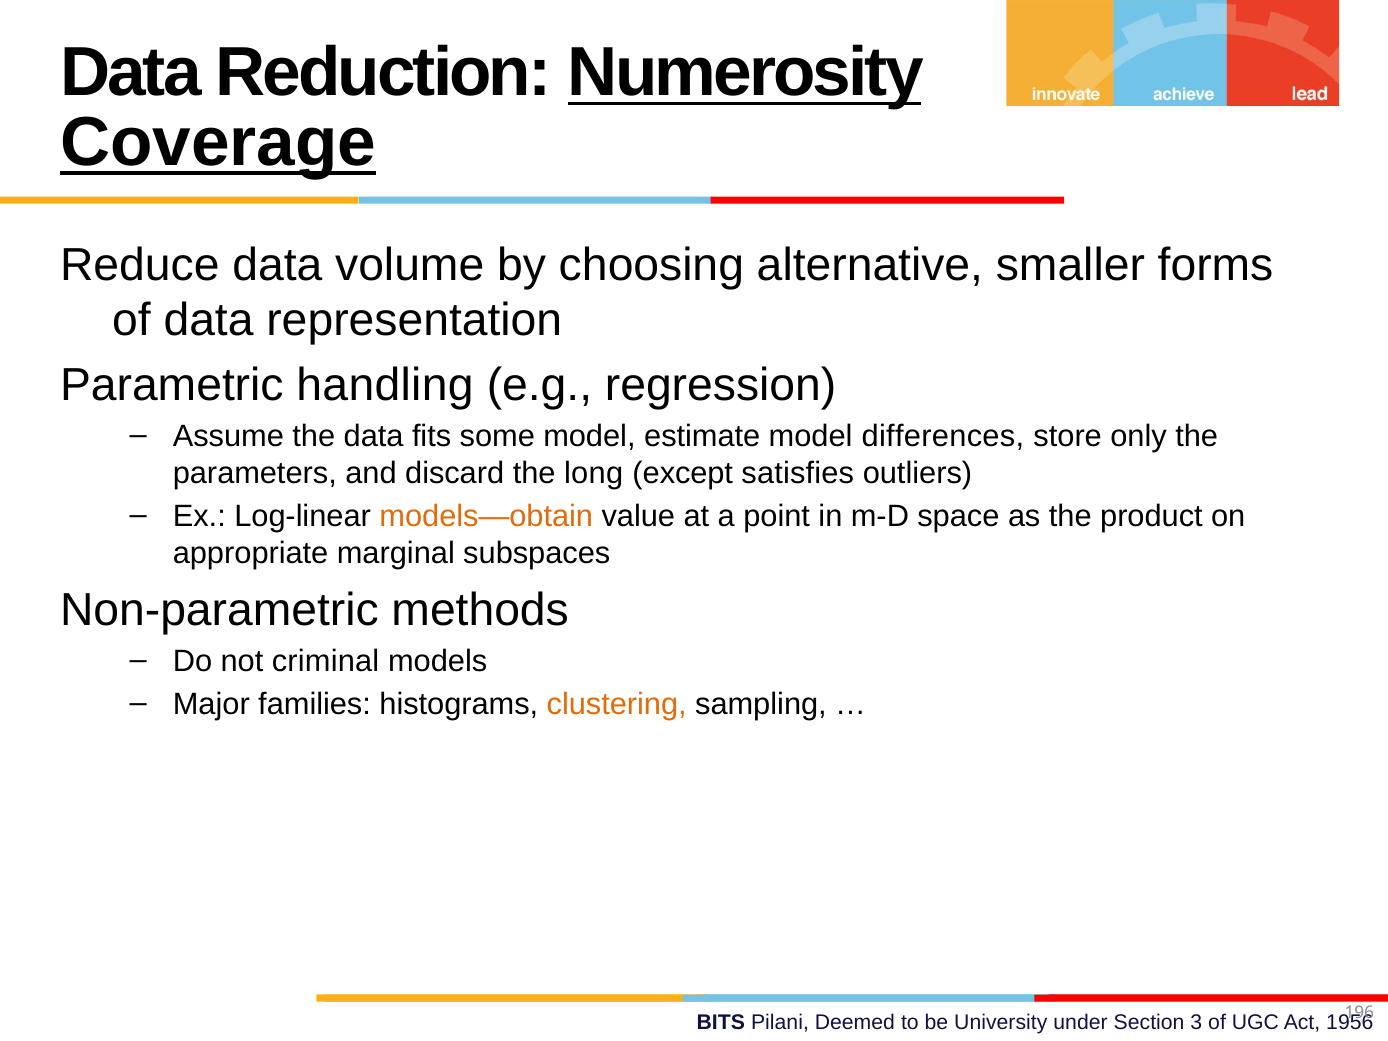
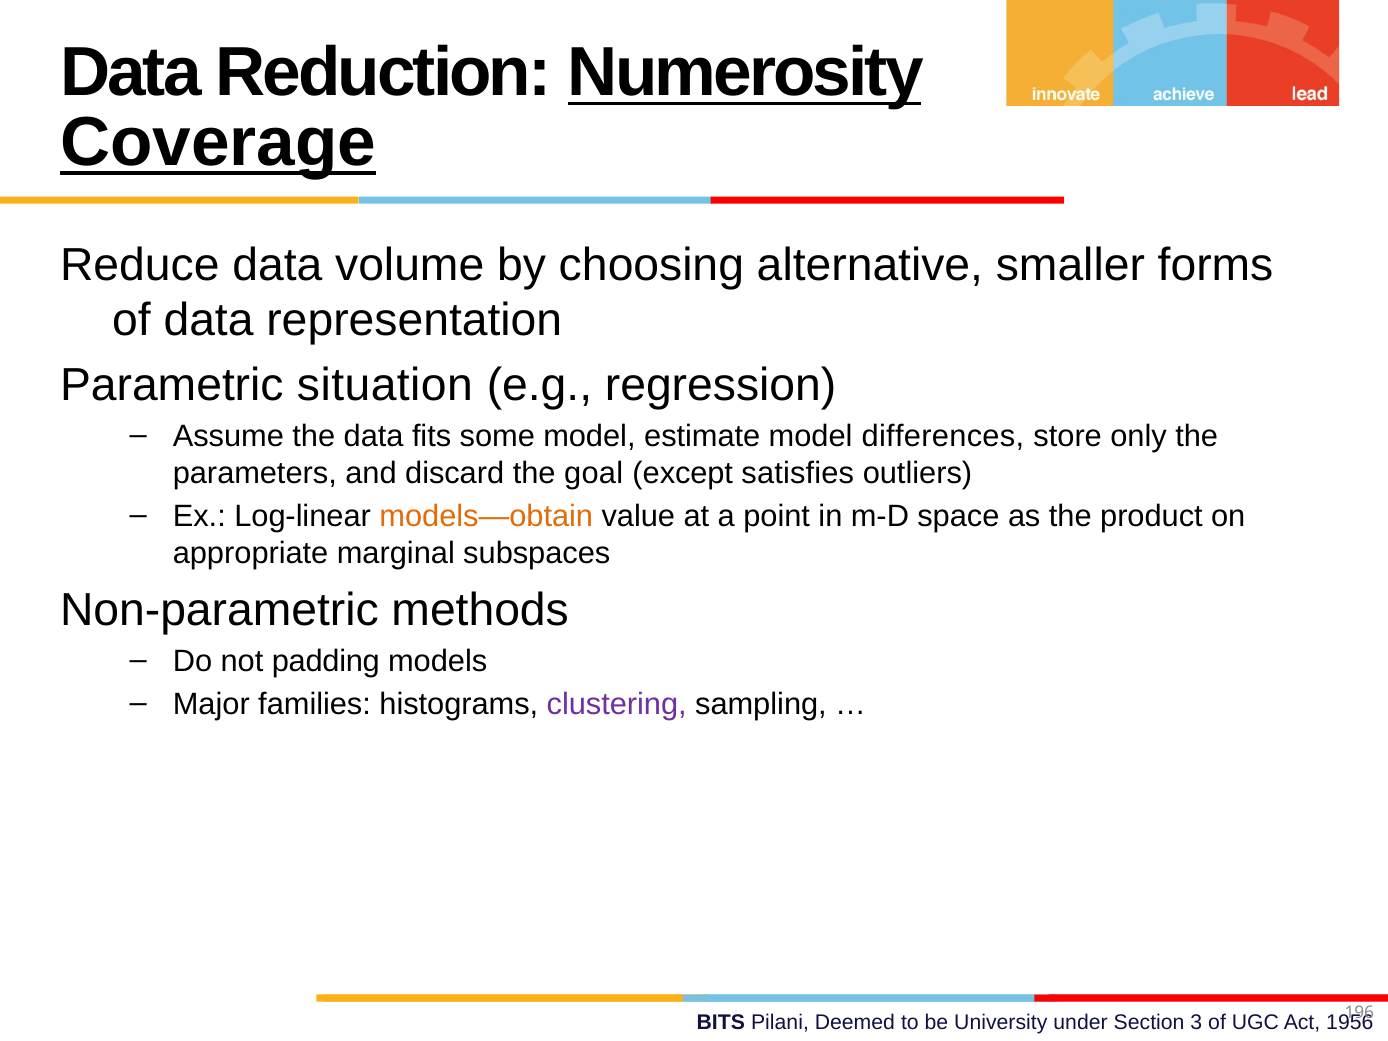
handling: handling -> situation (385, 385)
long: long -> goal (594, 473)
criminal: criminal -> padding (326, 661)
clustering colour: orange -> purple (617, 705)
